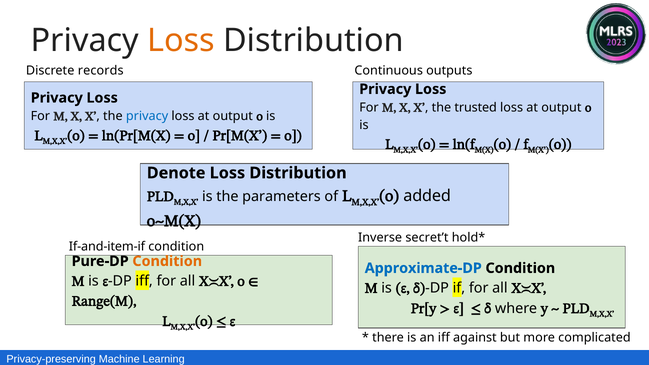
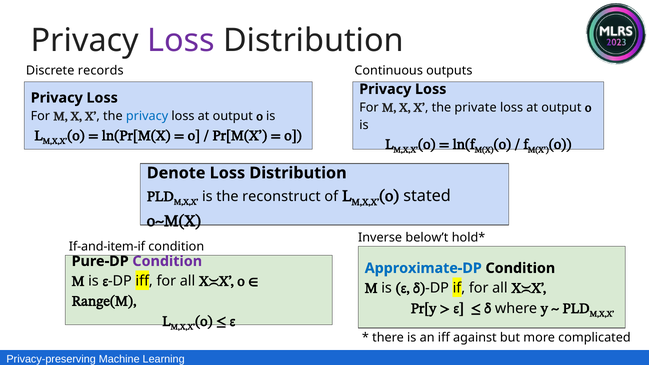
Loss colour: orange -> purple (181, 41)
trusted: trusted -> private (476, 107)
added: added -> stated (427, 196)
parameters: parameters -> reconstruct (281, 196)
secret’t: secret’t -> below’t (427, 238)
Condition colour: orange -> purple (167, 261)
